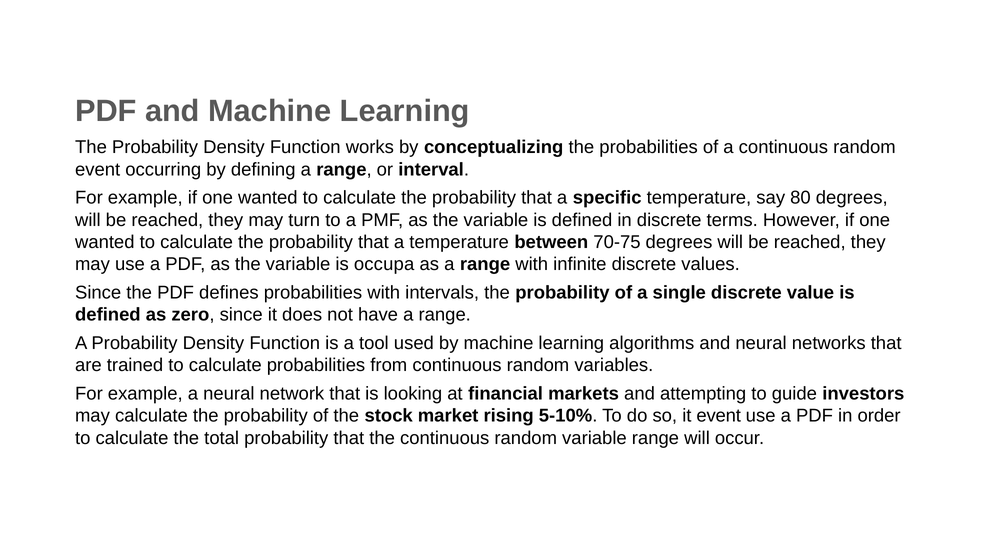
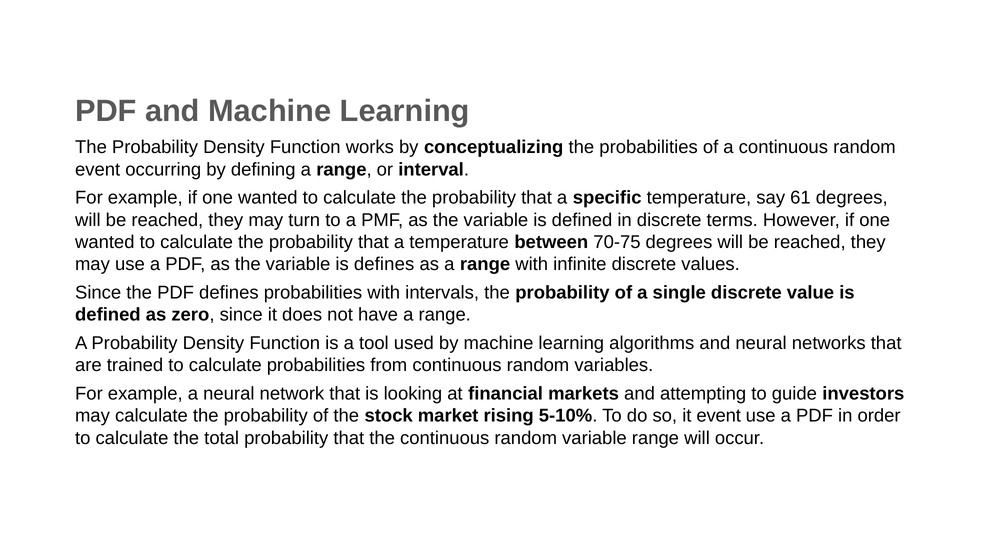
80: 80 -> 61 (800, 198)
is occupa: occupa -> defines (384, 264)
